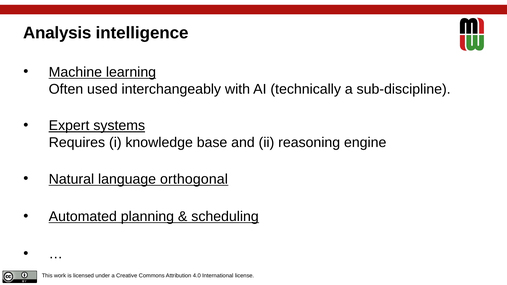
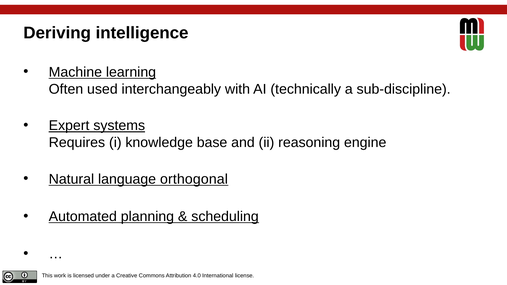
Analysis: Analysis -> Deriving (57, 33)
